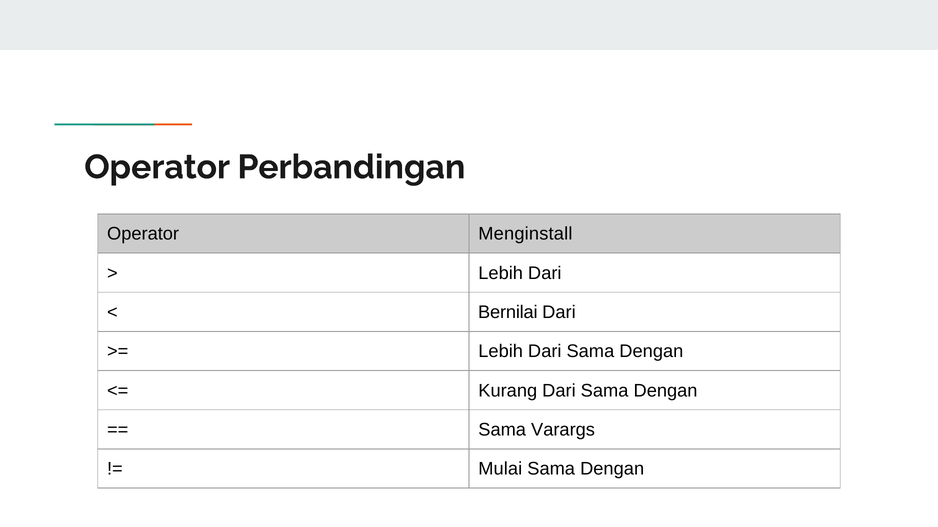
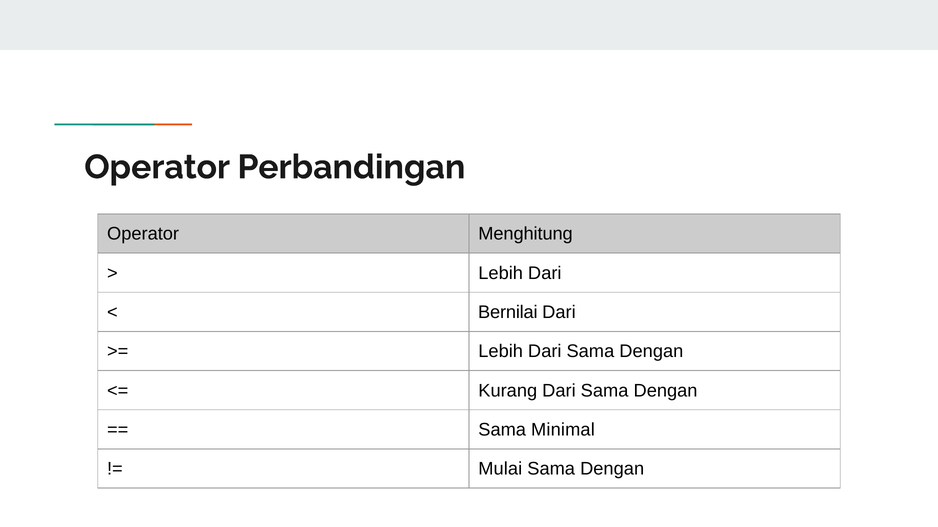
Menginstall: Menginstall -> Menghitung (526, 234)
Varargs: Varargs -> Minimal (563, 430)
